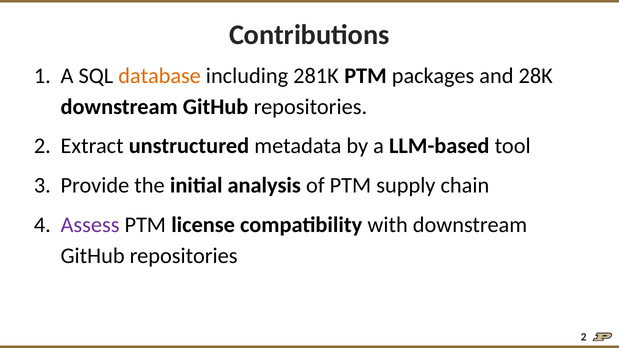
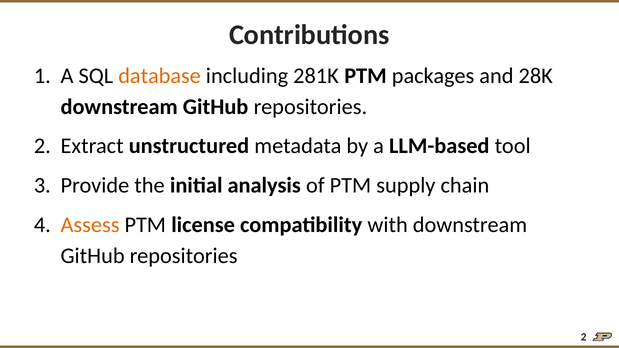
Assess colour: purple -> orange (90, 225)
